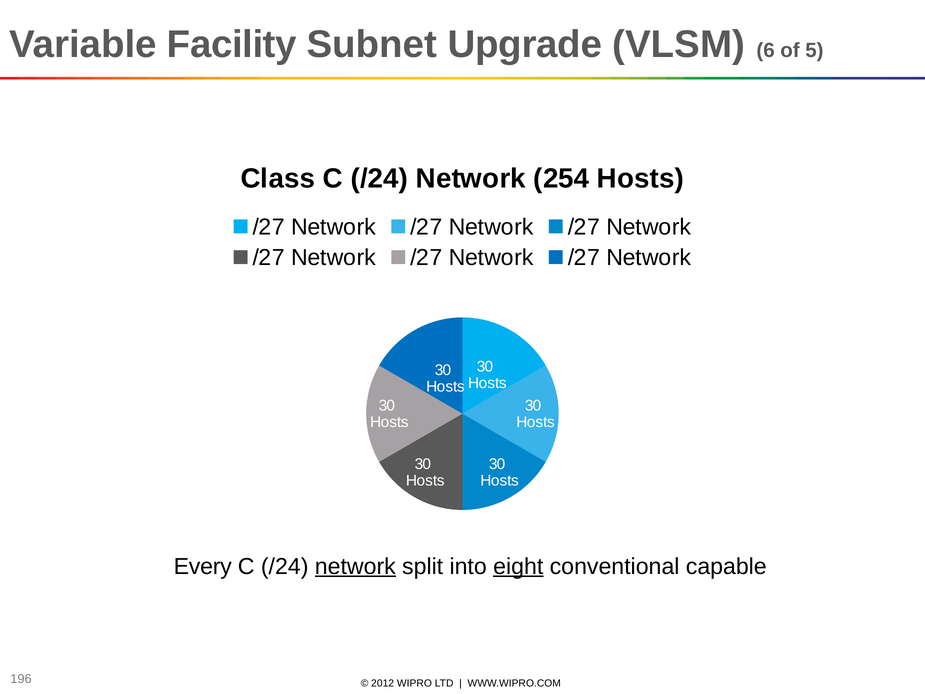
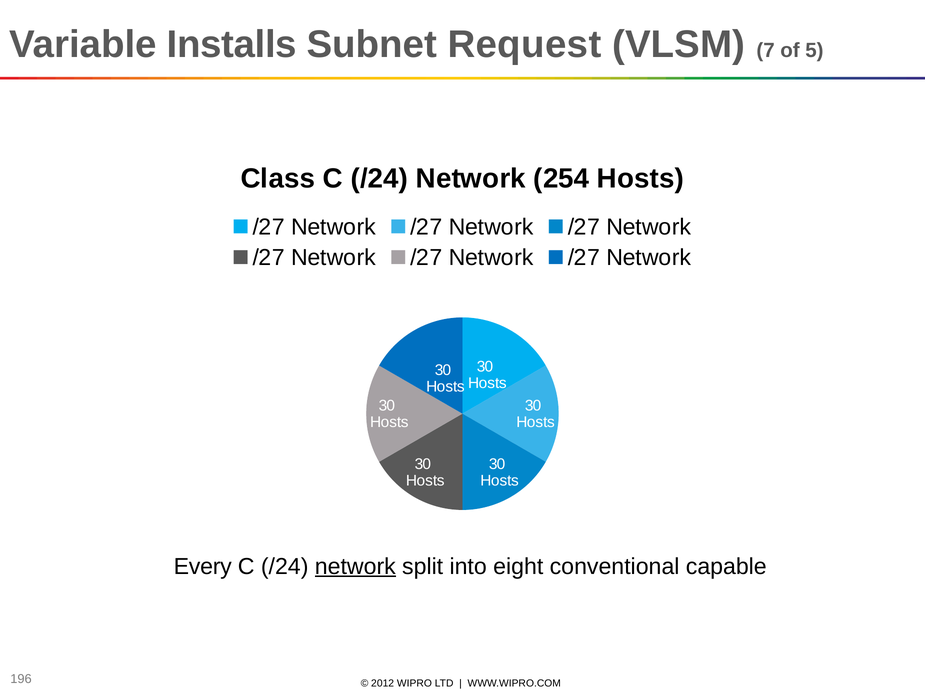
Facility: Facility -> Installs (232, 44)
Upgrade: Upgrade -> Request (524, 44)
6: 6 -> 7 (766, 50)
eight underline: present -> none (518, 566)
